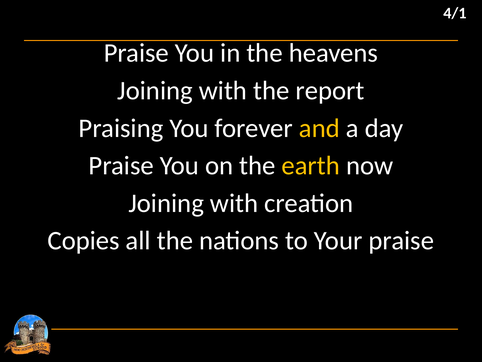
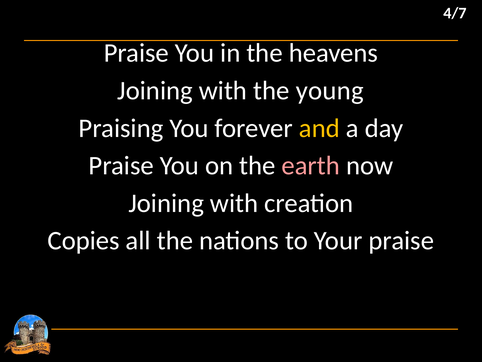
4/1: 4/1 -> 4/7 (455, 13)
report: report -> young (330, 91)
earth colour: yellow -> pink (311, 166)
